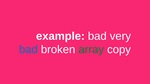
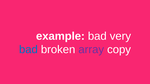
array colour: green -> purple (91, 50)
